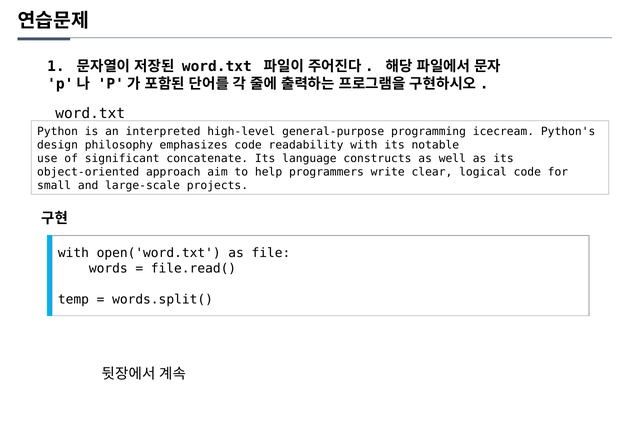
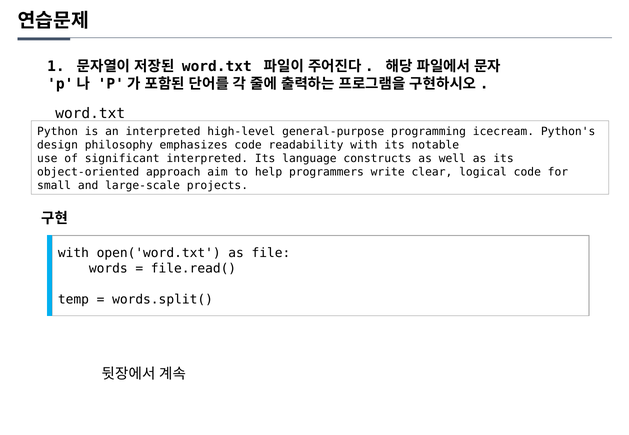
significant concatenate: concatenate -> interpreted (207, 159)
